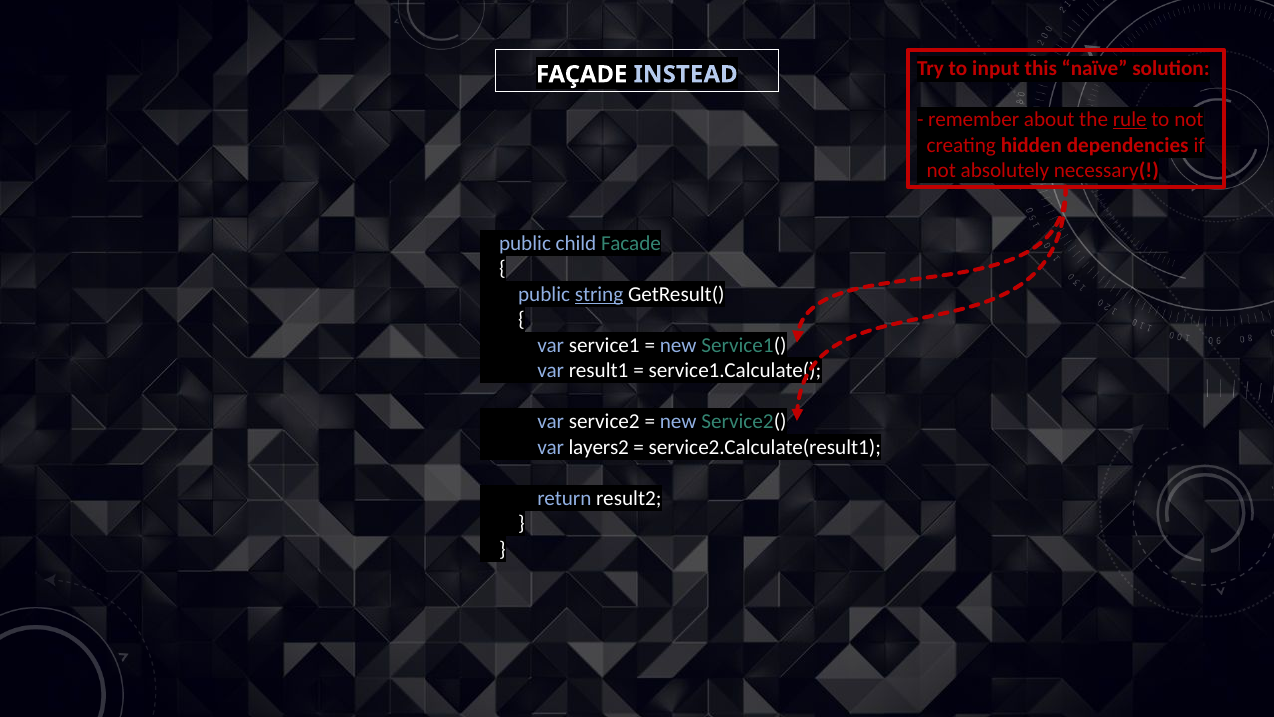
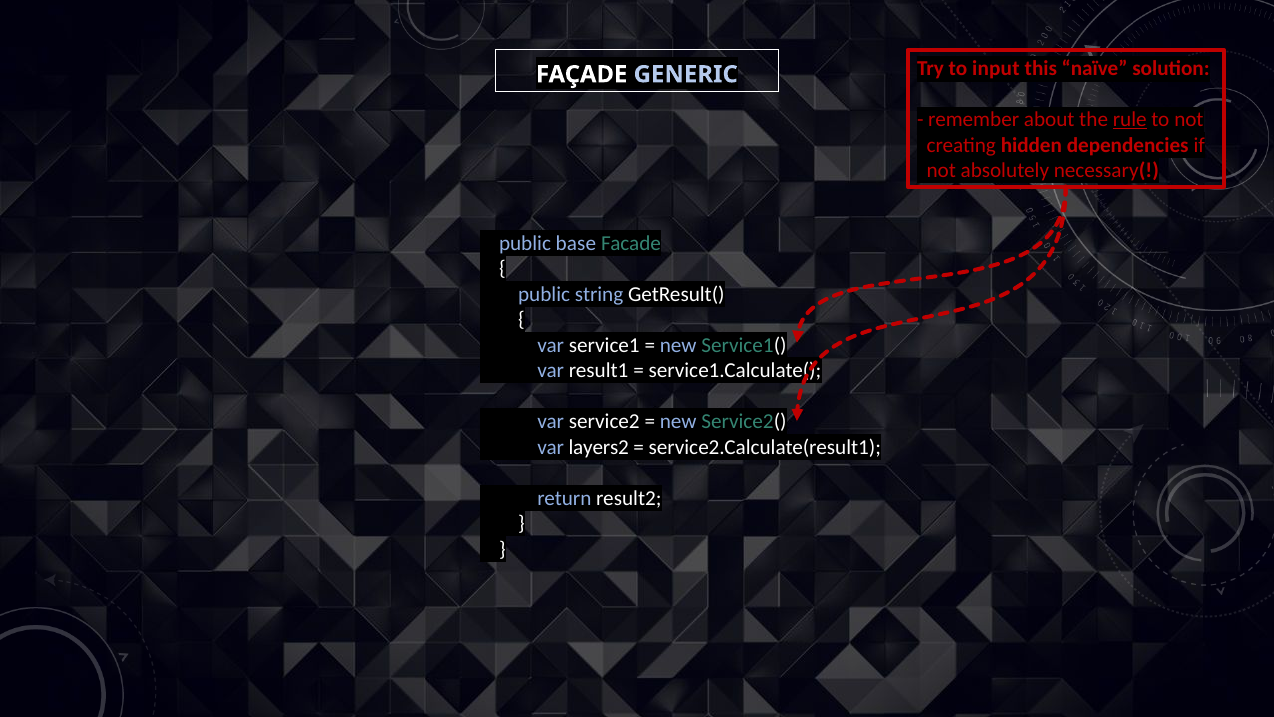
INSTEAD: INSTEAD -> GENERIC (686, 74)
child: child -> base (576, 243)
string underline: present -> none (599, 294)
